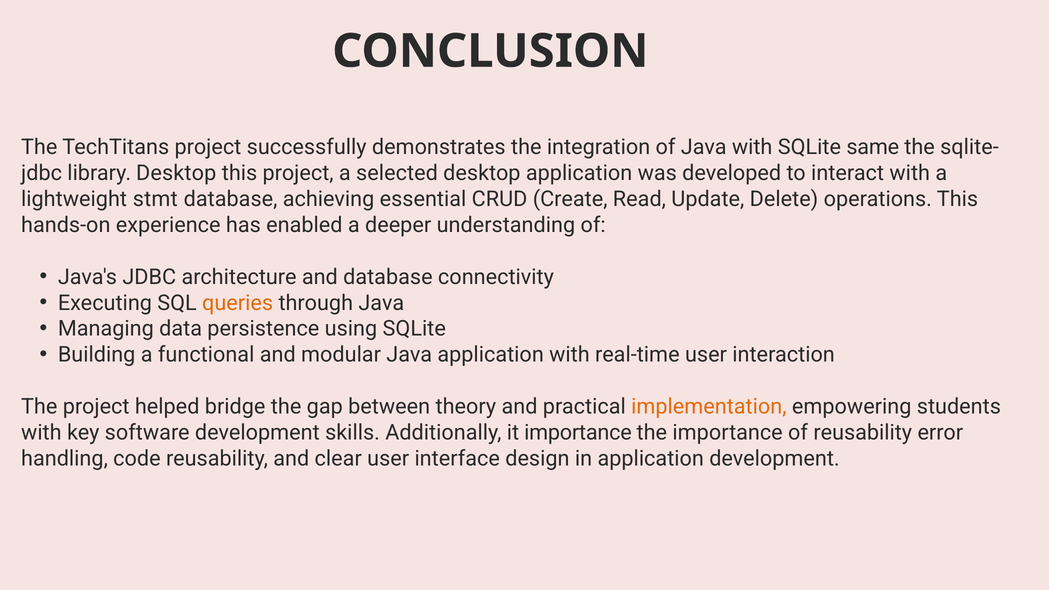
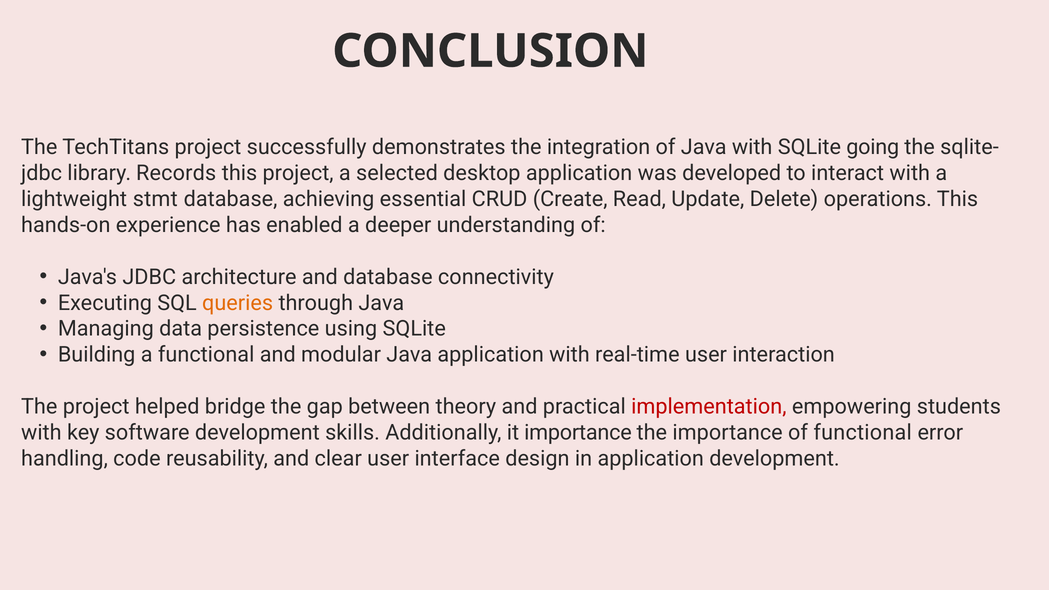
same: same -> going (873, 147)
library Desktop: Desktop -> Records (176, 173)
implementation colour: orange -> red (709, 407)
of reusability: reusability -> functional (863, 433)
